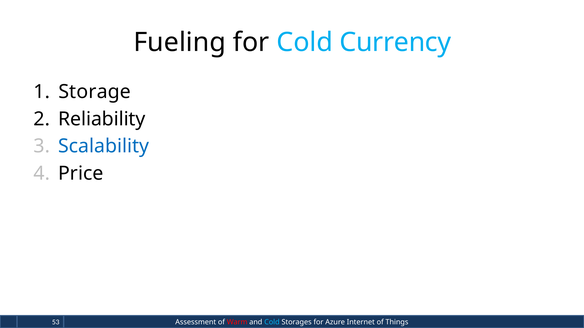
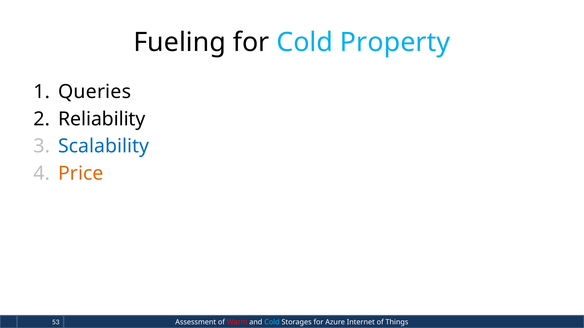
Currency: Currency -> Property (395, 42)
Storage: Storage -> Queries (95, 92)
Price colour: black -> orange (81, 174)
